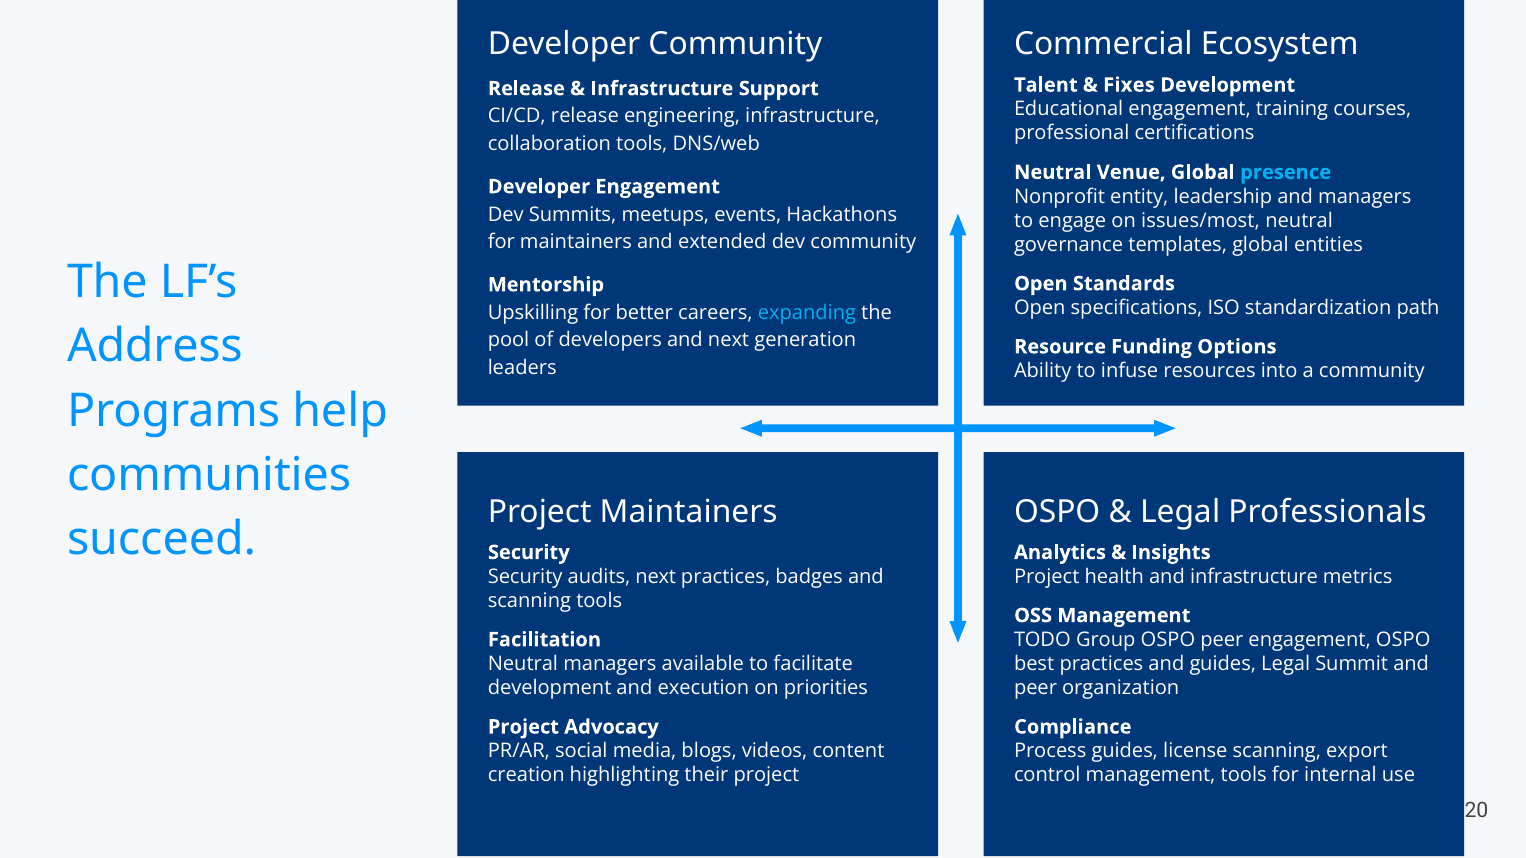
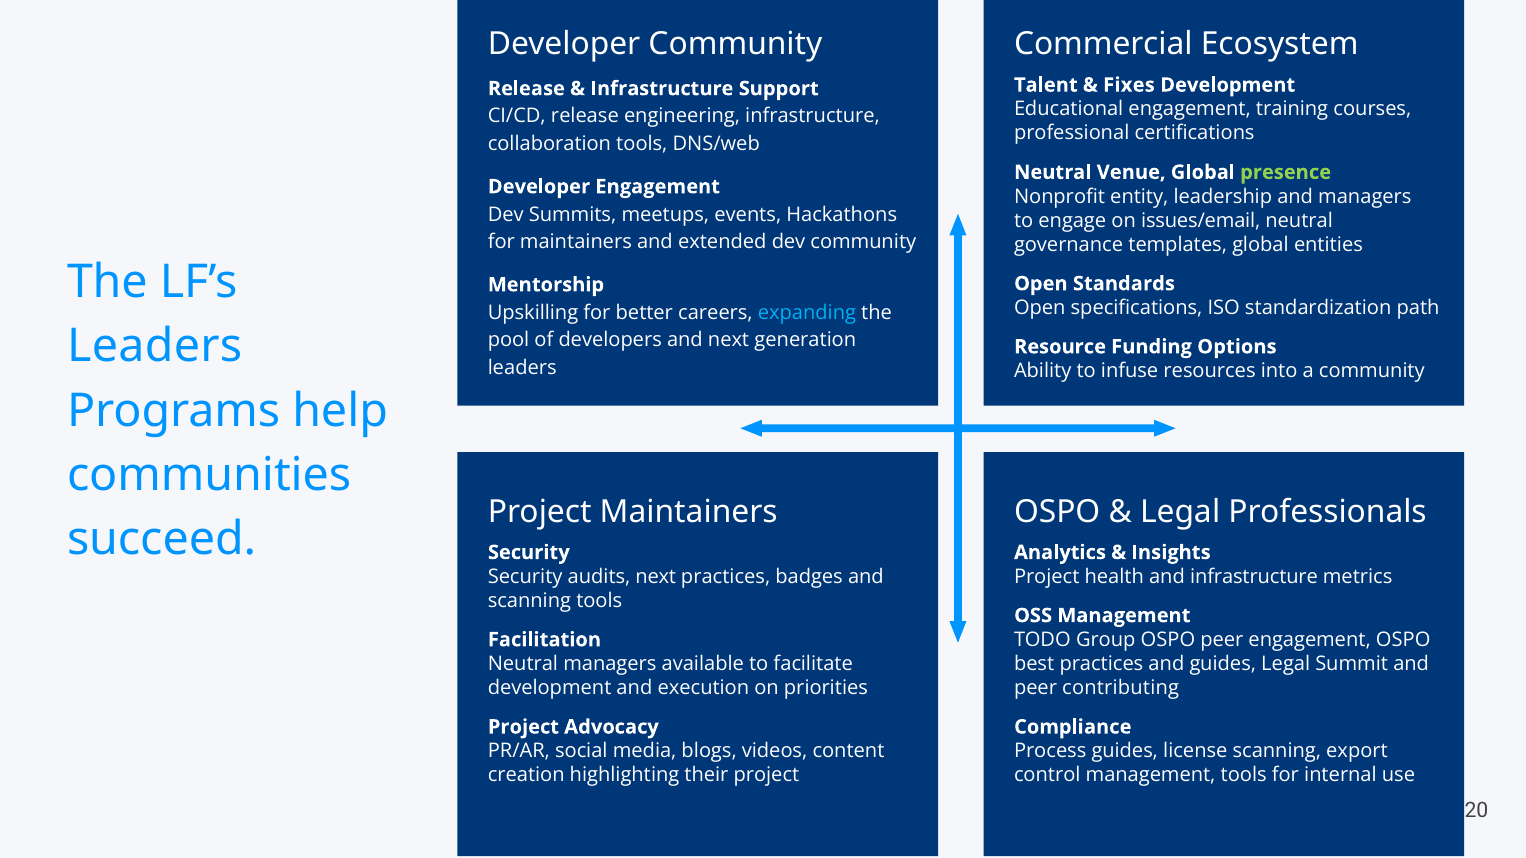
presence colour: light blue -> light green (1286, 172)
issues/most: issues/most -> issues/email (1201, 221)
Address: Address -> Leaders (155, 347)
organization: organization -> contributing (1121, 688)
